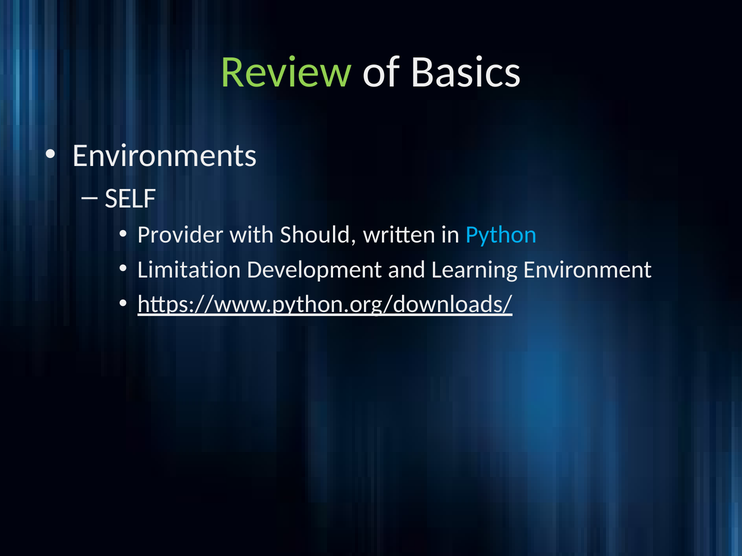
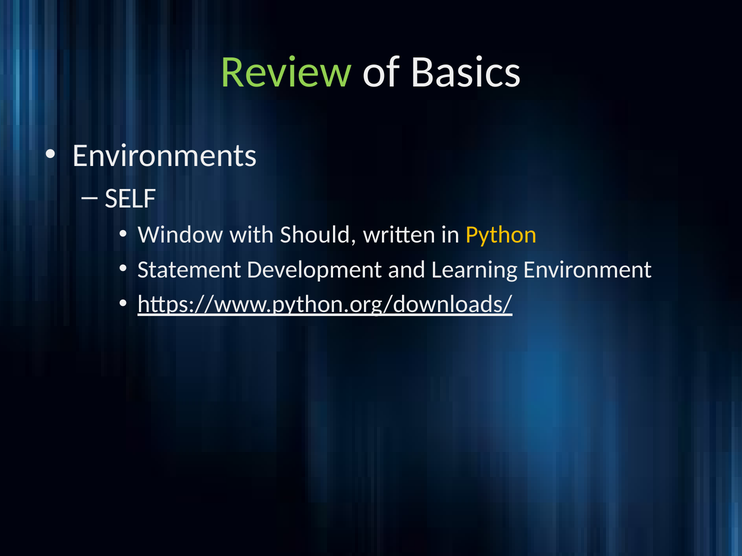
Provider: Provider -> Window (180, 235)
Python colour: light blue -> yellow (501, 235)
Limitation: Limitation -> Statement (189, 270)
